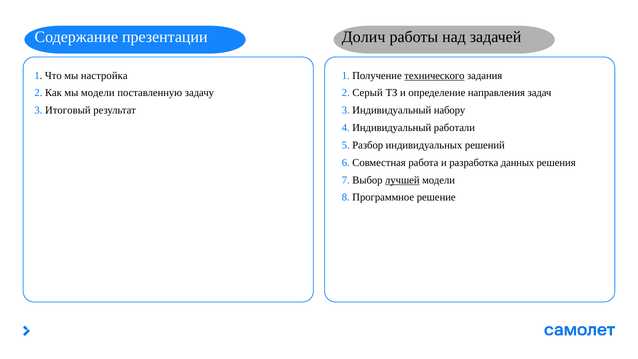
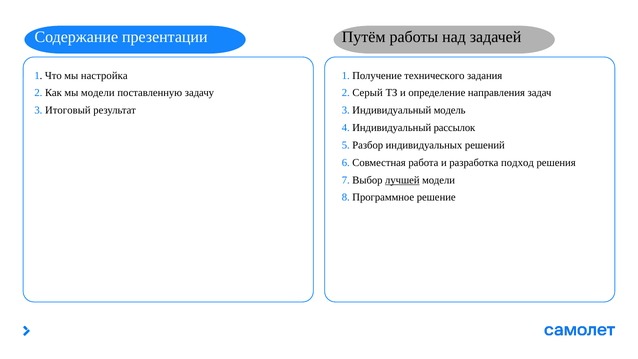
Долич: Долич -> Путём (364, 37)
технического underline: present -> none (434, 76)
набору: набору -> модель (450, 110)
работали: работали -> рассылок (454, 128)
данных: данных -> подход (517, 163)
